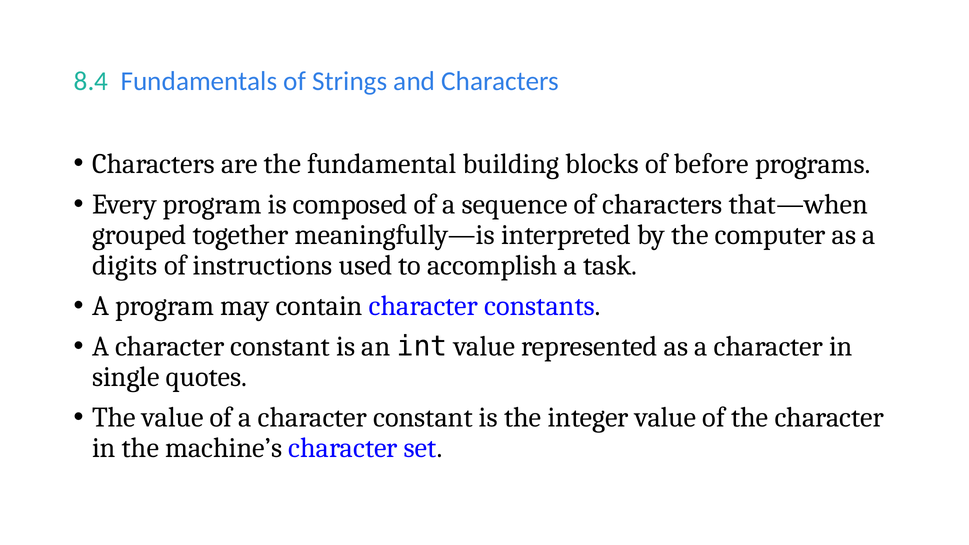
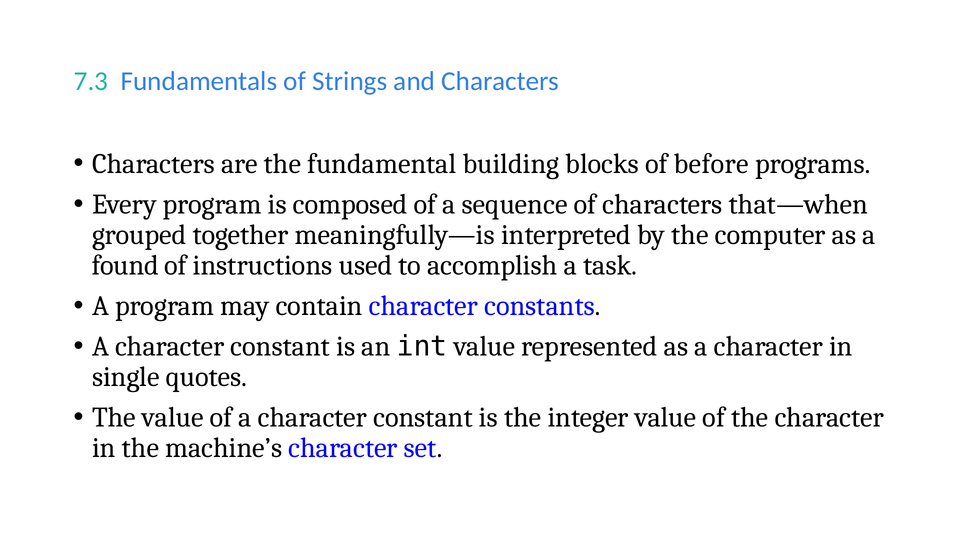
8.4: 8.4 -> 7.3 (91, 82)
digits: digits -> found (125, 265)
